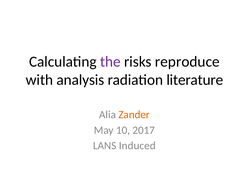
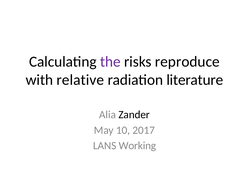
analysis: analysis -> relative (80, 80)
Zander colour: orange -> black (134, 114)
Induced: Induced -> Working (137, 146)
